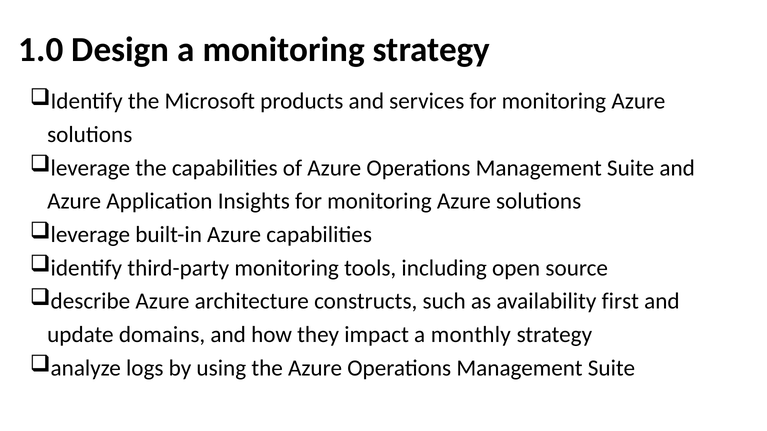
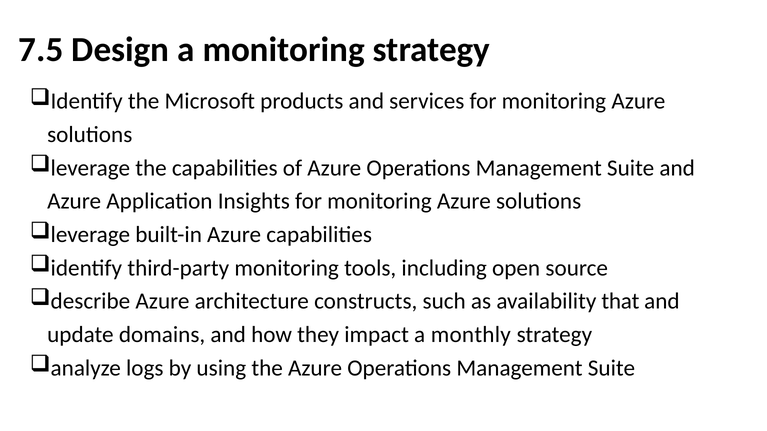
1.0: 1.0 -> 7.5 (41, 50)
first: first -> that (620, 302)
